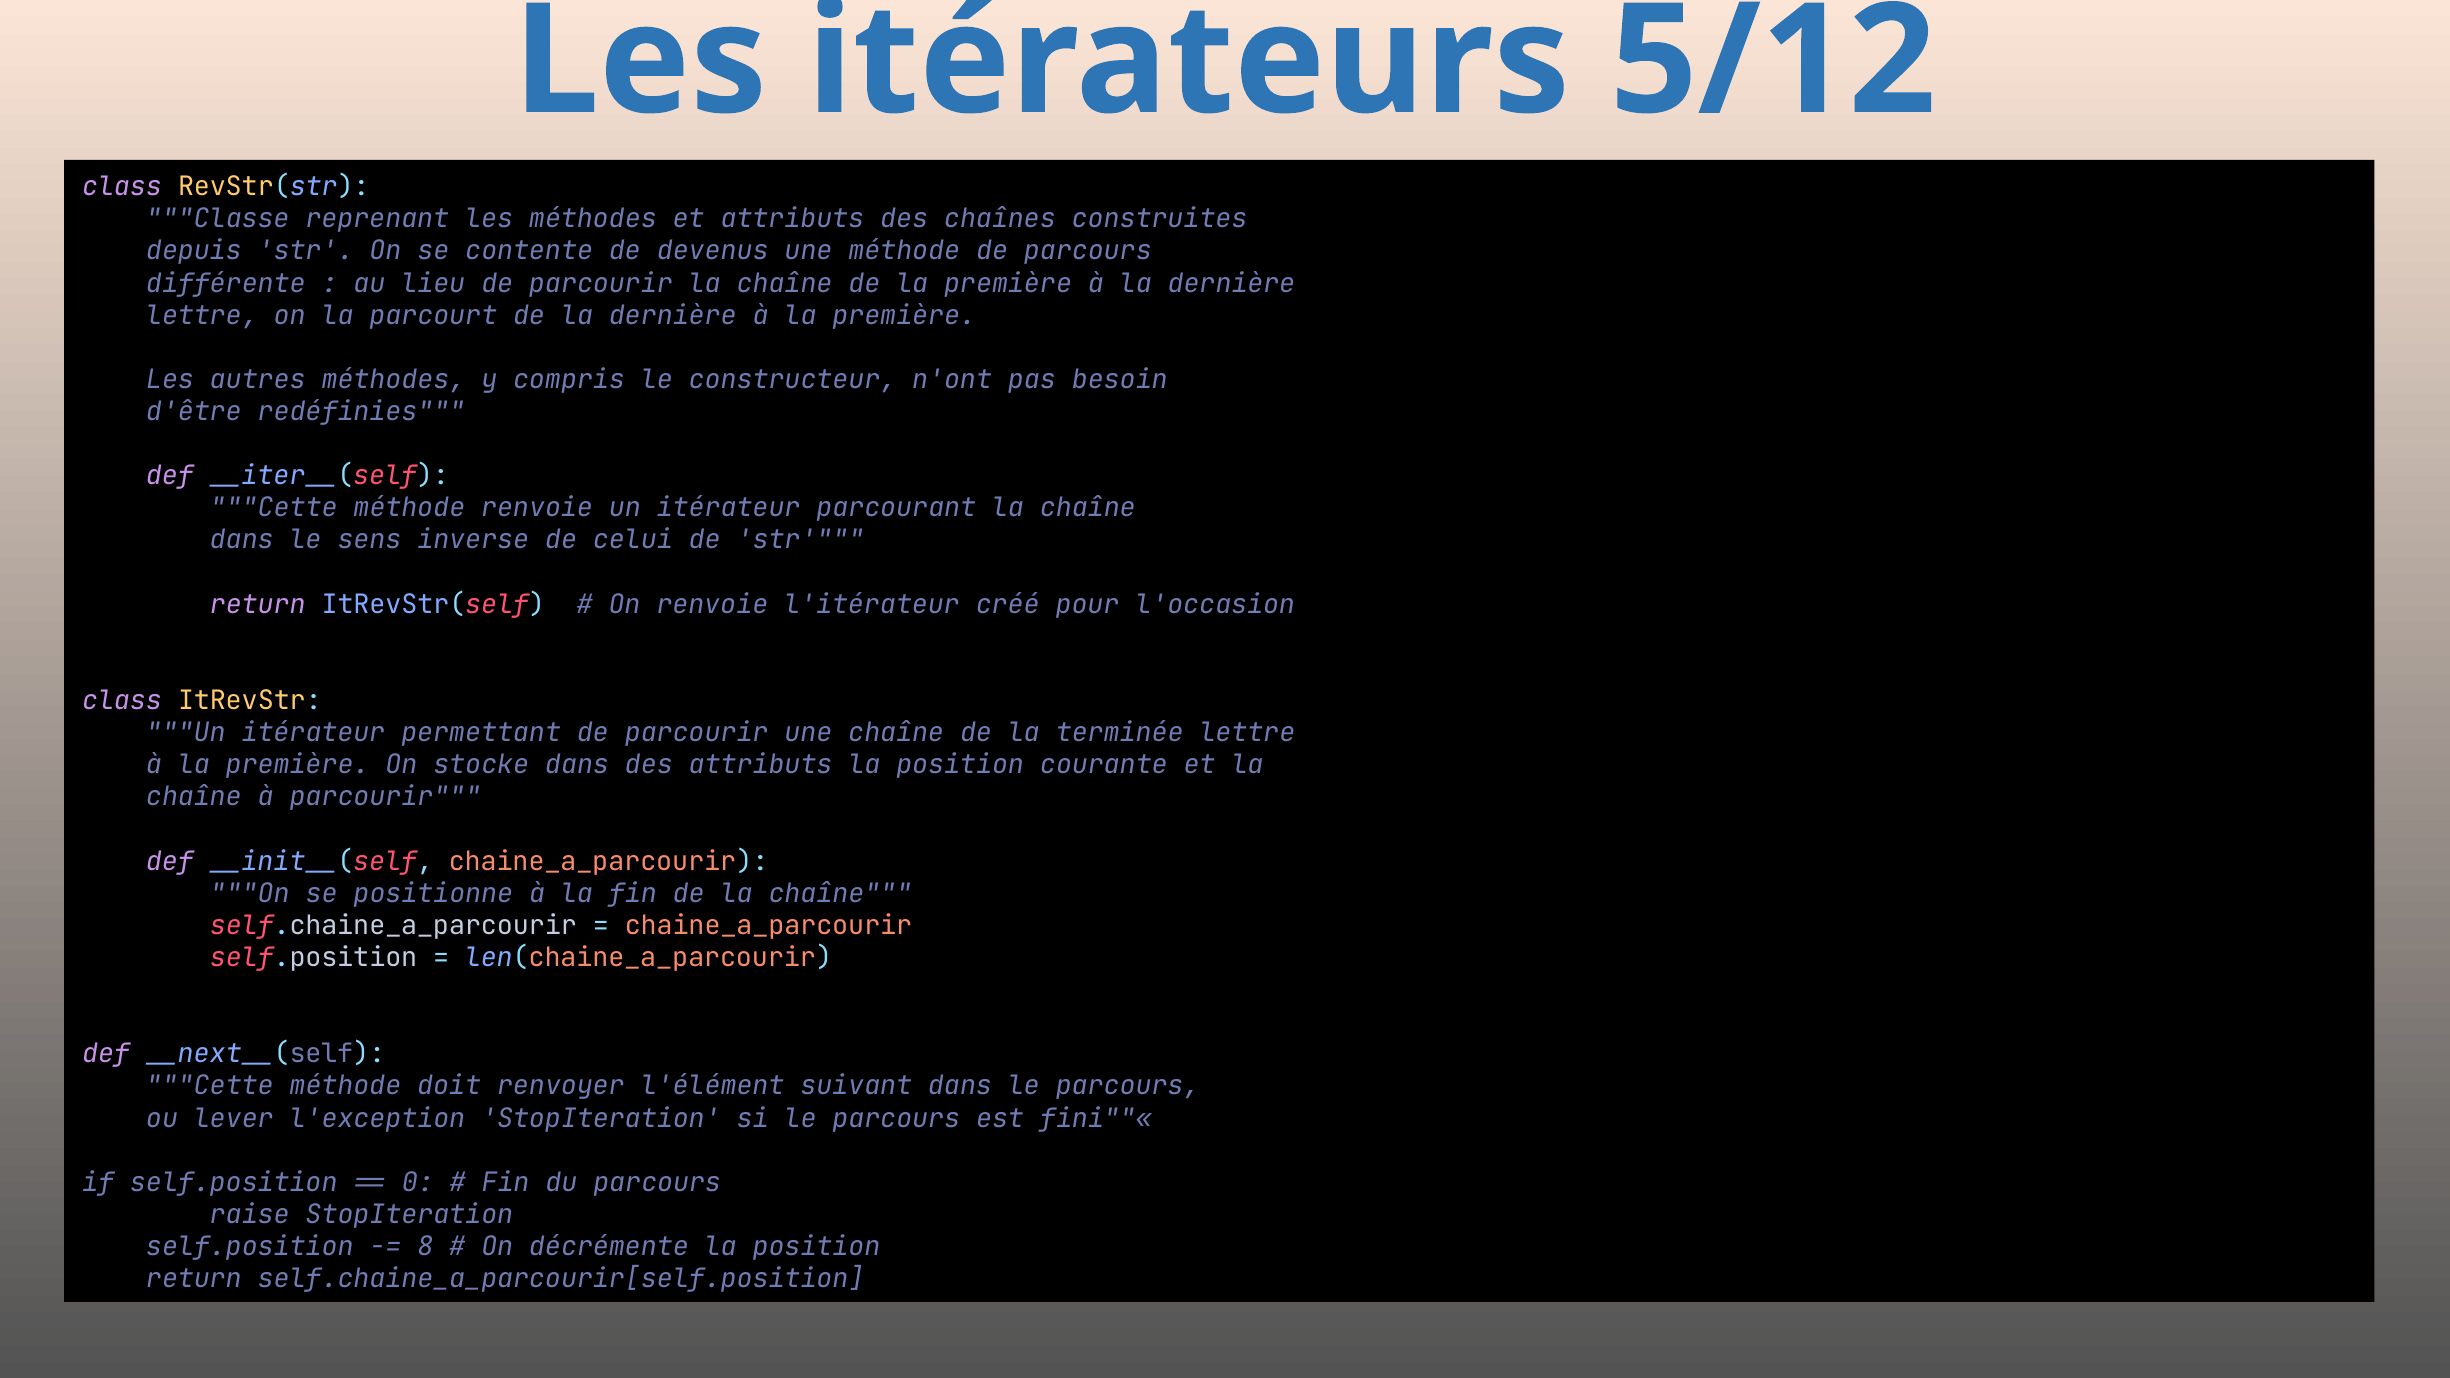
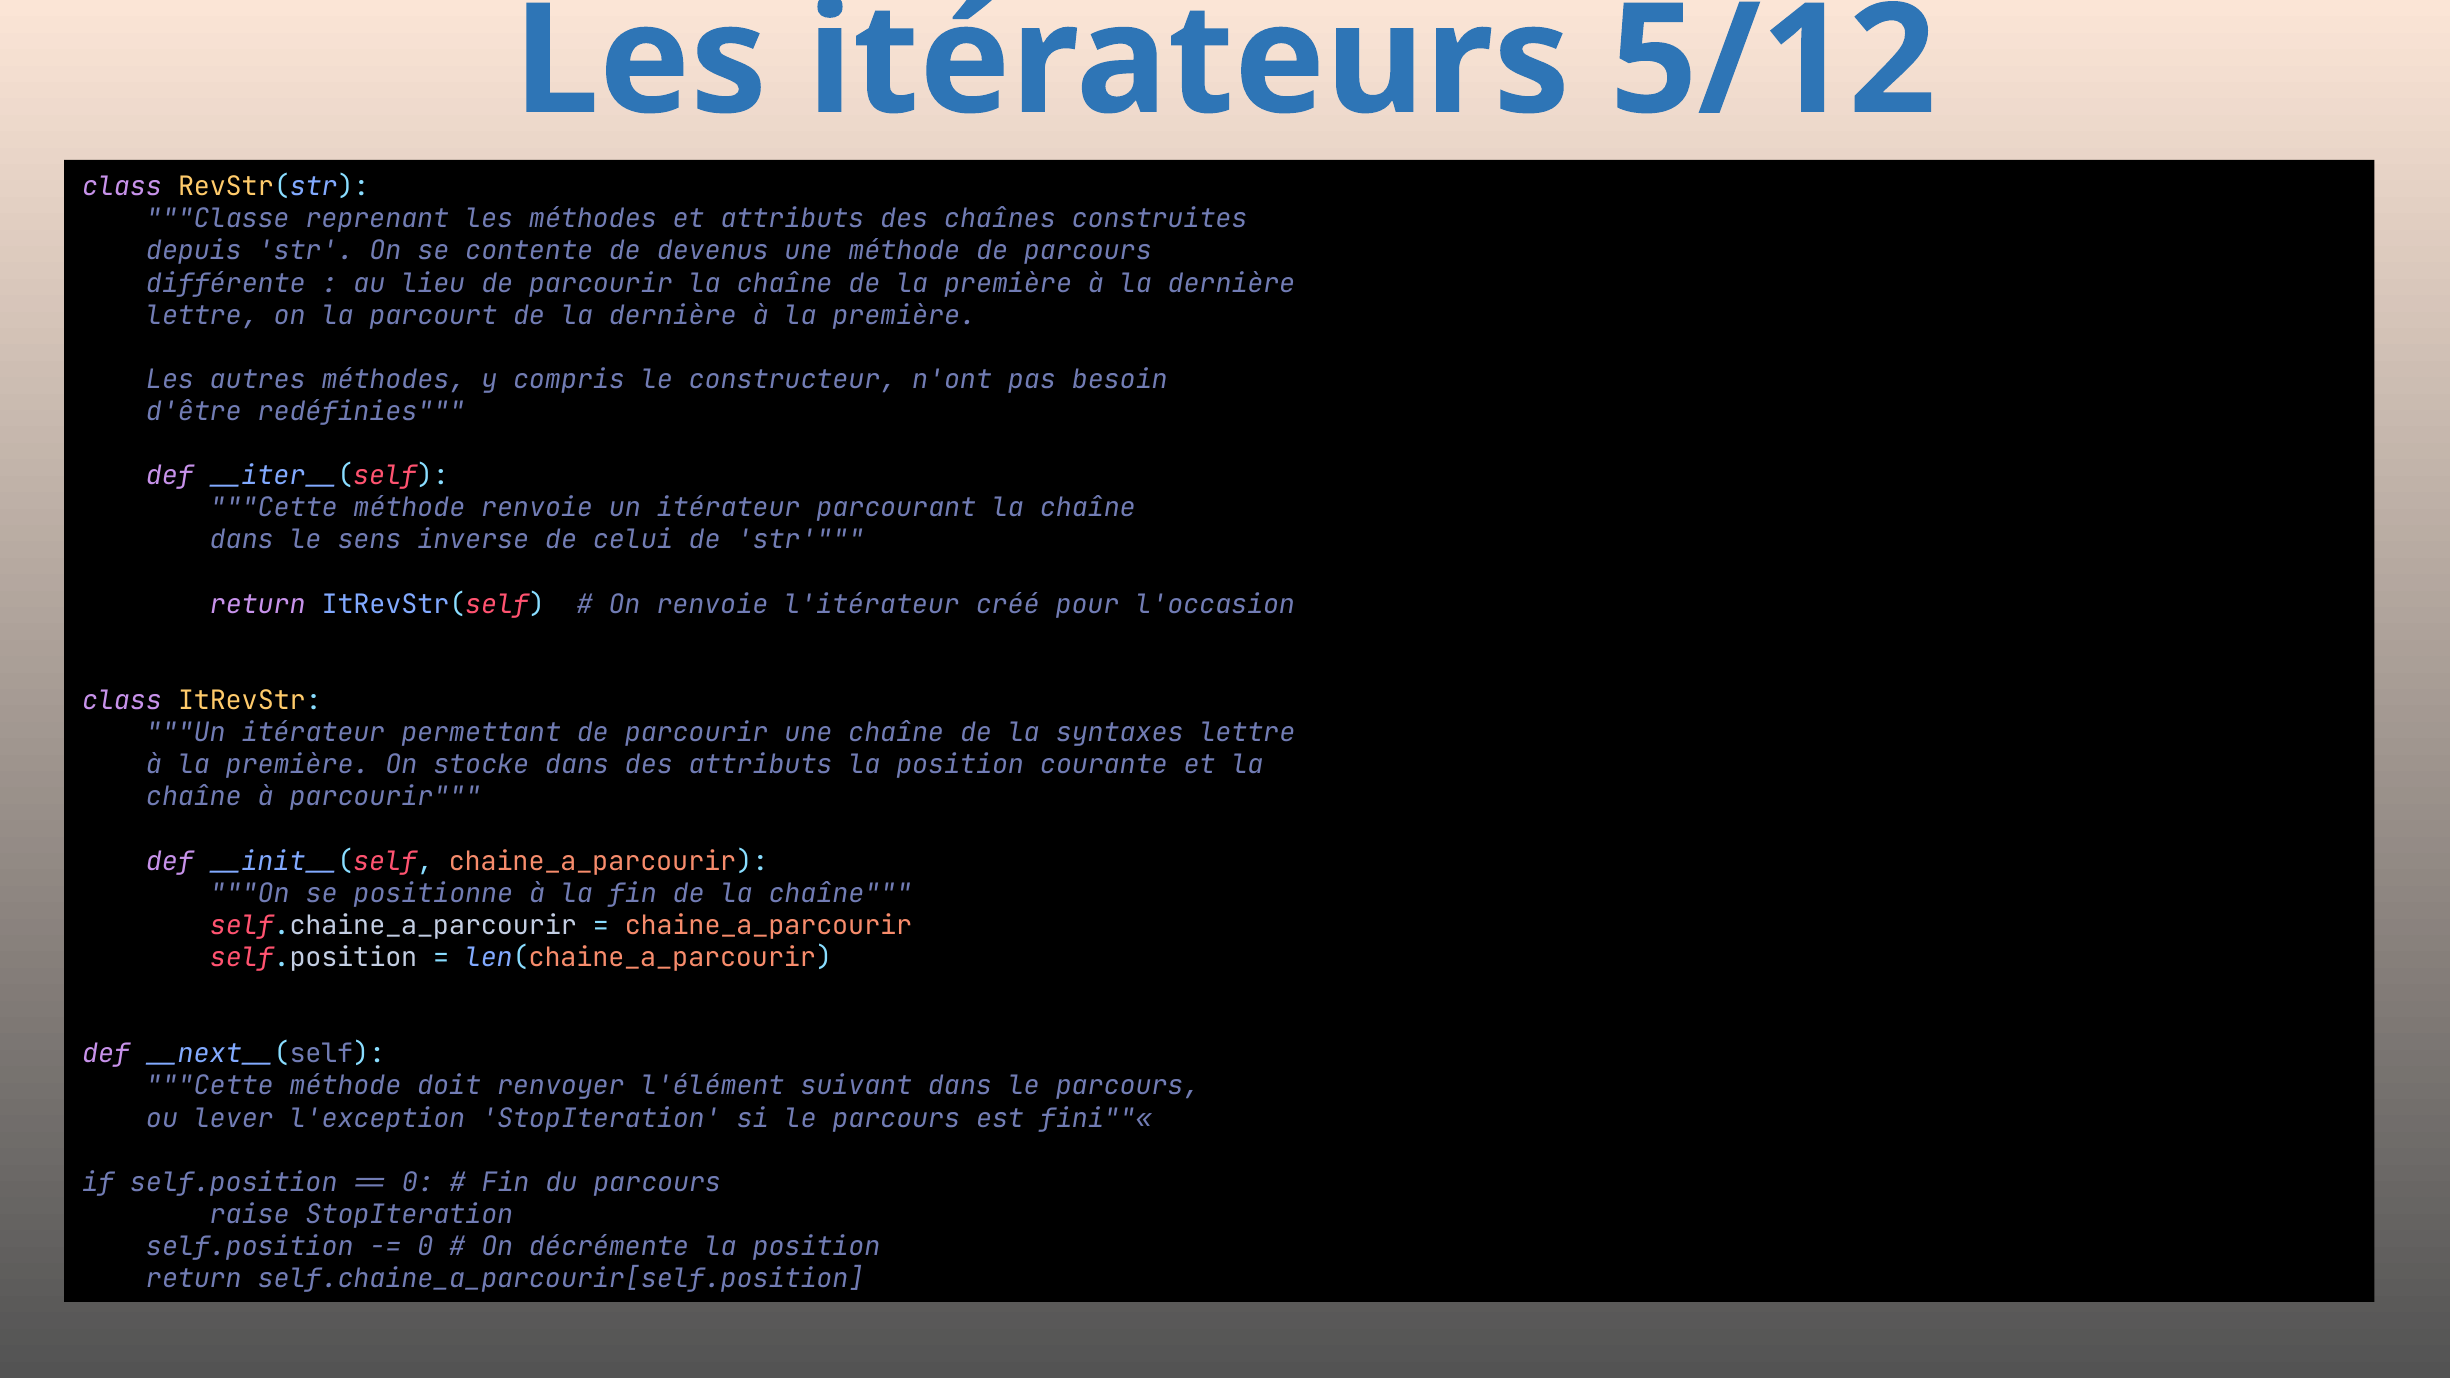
terminée: terminée -> syntaxes (1120, 733)
8: 8 -> 0 (425, 1247)
